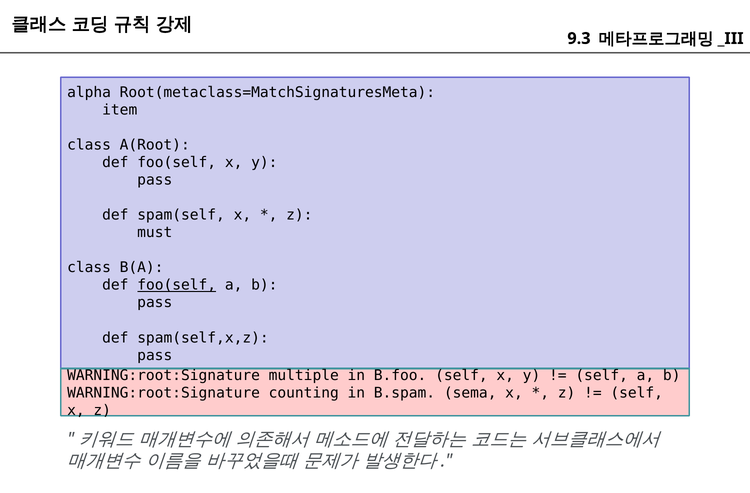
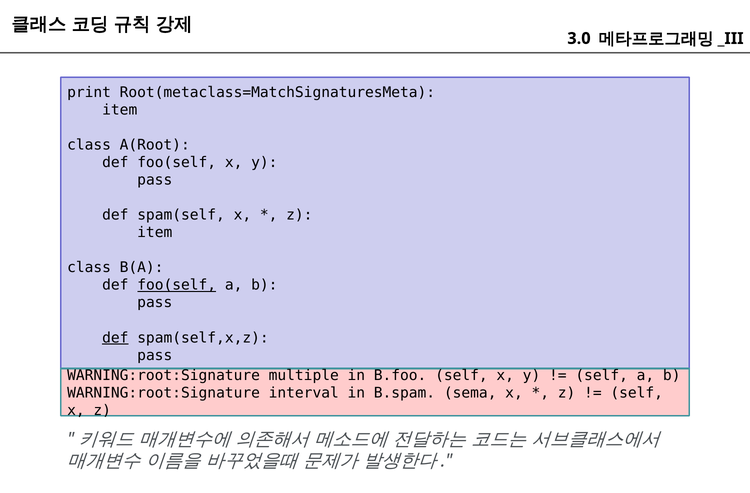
9.3: 9.3 -> 3.0 (579, 38)
alpha: alpha -> print (89, 92)
must: must -> item (155, 232)
def underline: none -> present (115, 337)
counting: counting -> interval (304, 393)
